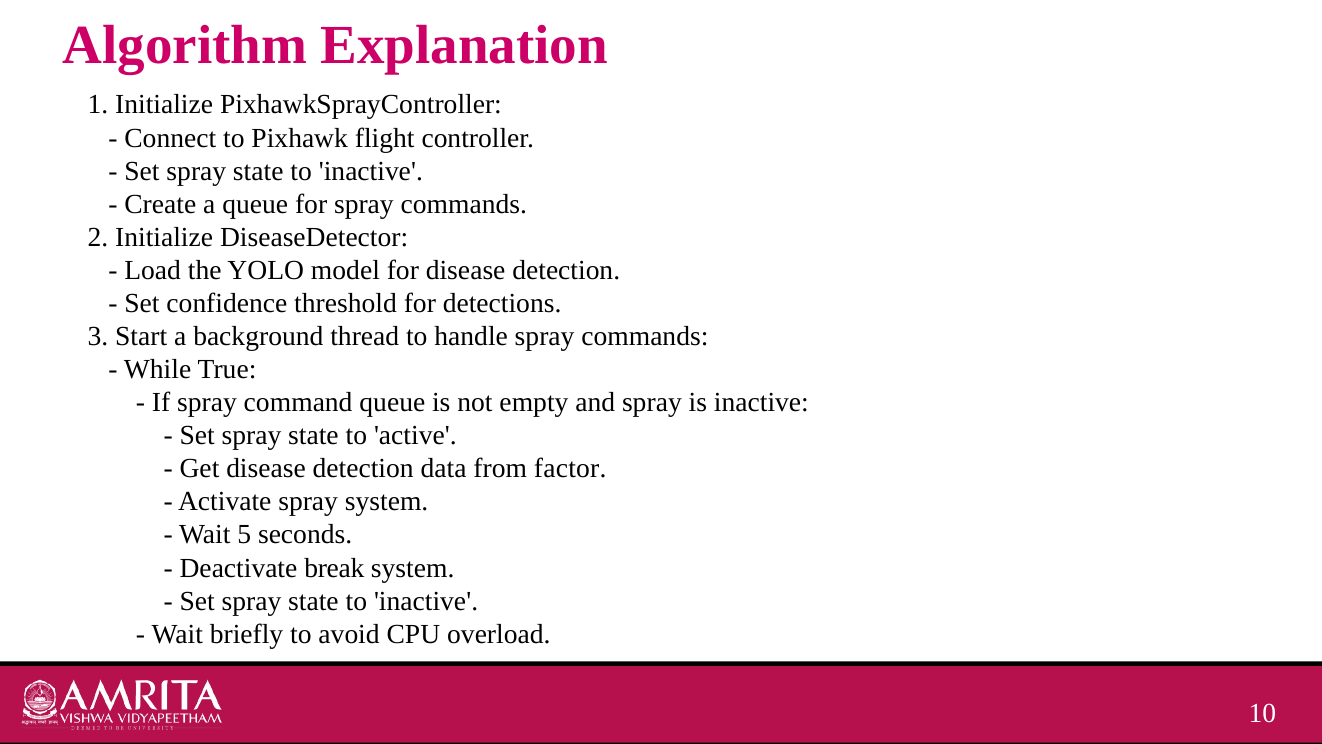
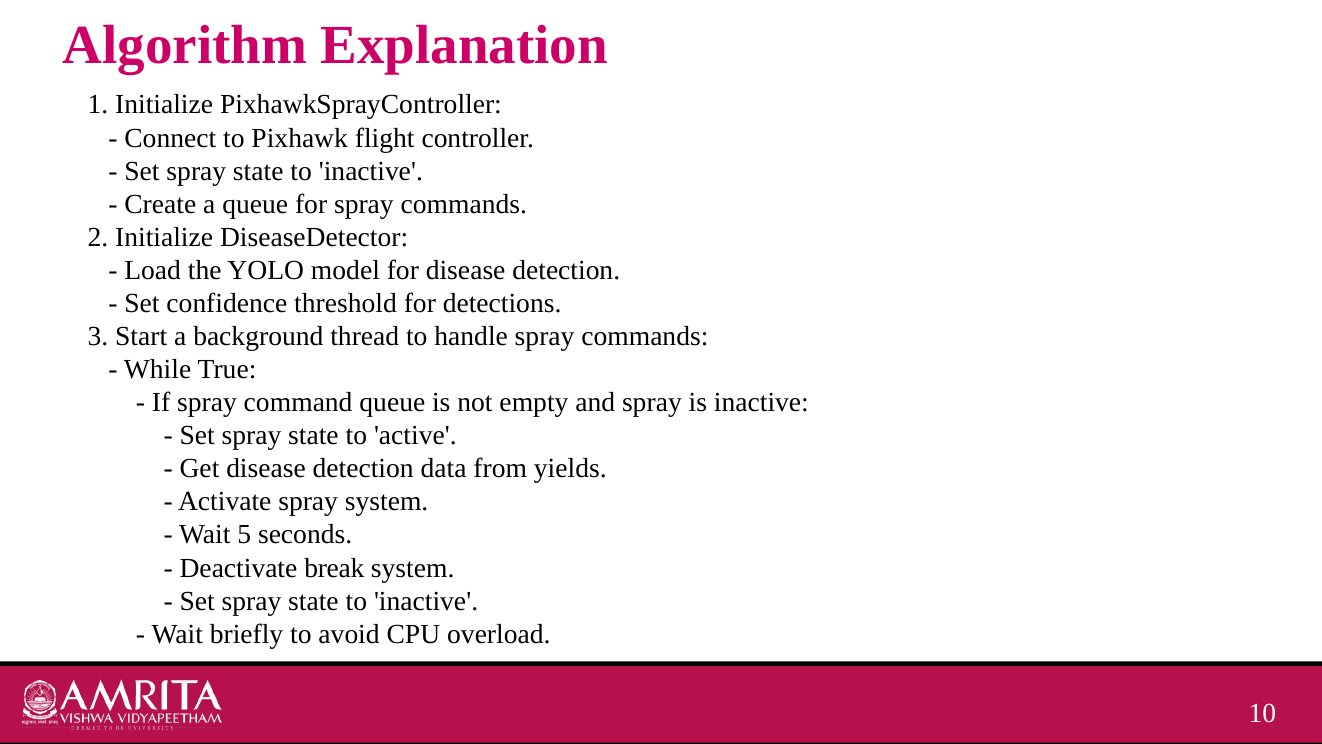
factor: factor -> yields (570, 468)
